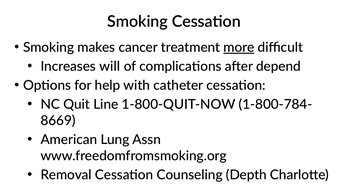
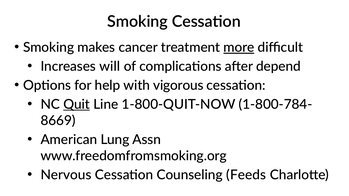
catheter: catheter -> vigorous (178, 86)
Quit underline: none -> present (77, 105)
Removal: Removal -> Nervous (66, 175)
Depth: Depth -> Feeds (246, 175)
